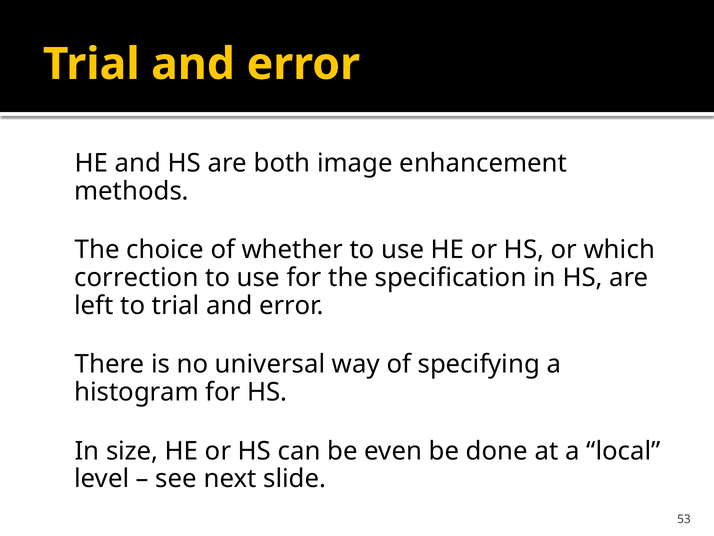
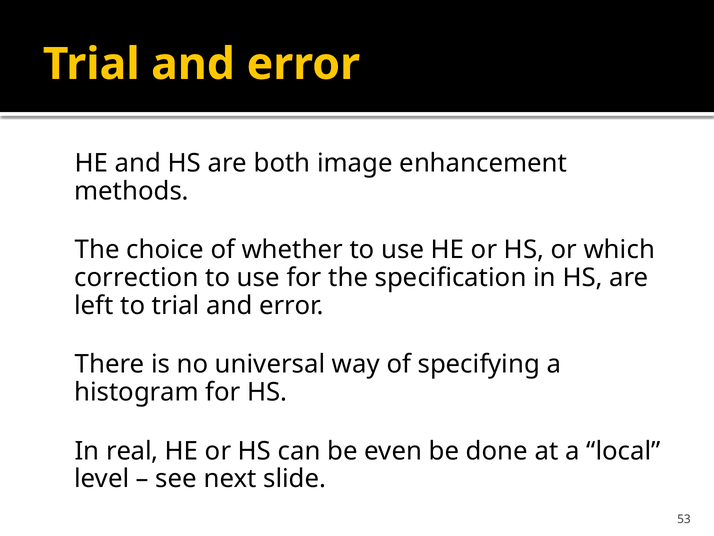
size: size -> real (132, 451)
